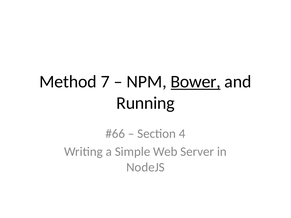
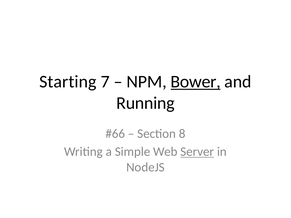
Method: Method -> Starting (68, 82)
4: 4 -> 8 (182, 134)
Server underline: none -> present (197, 152)
